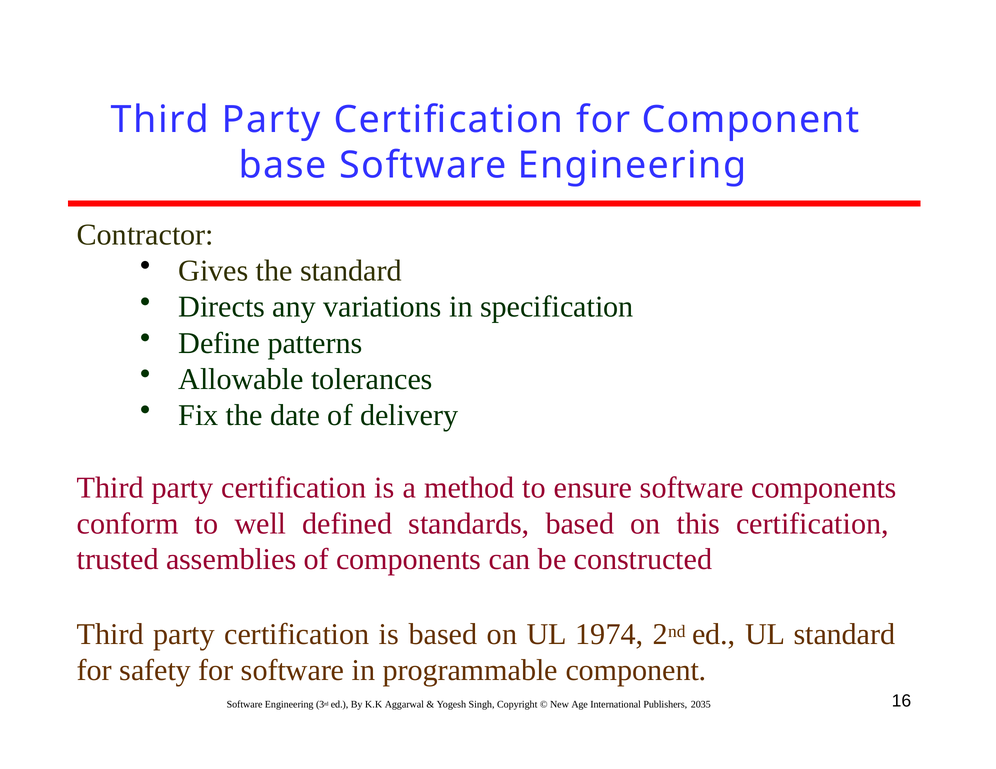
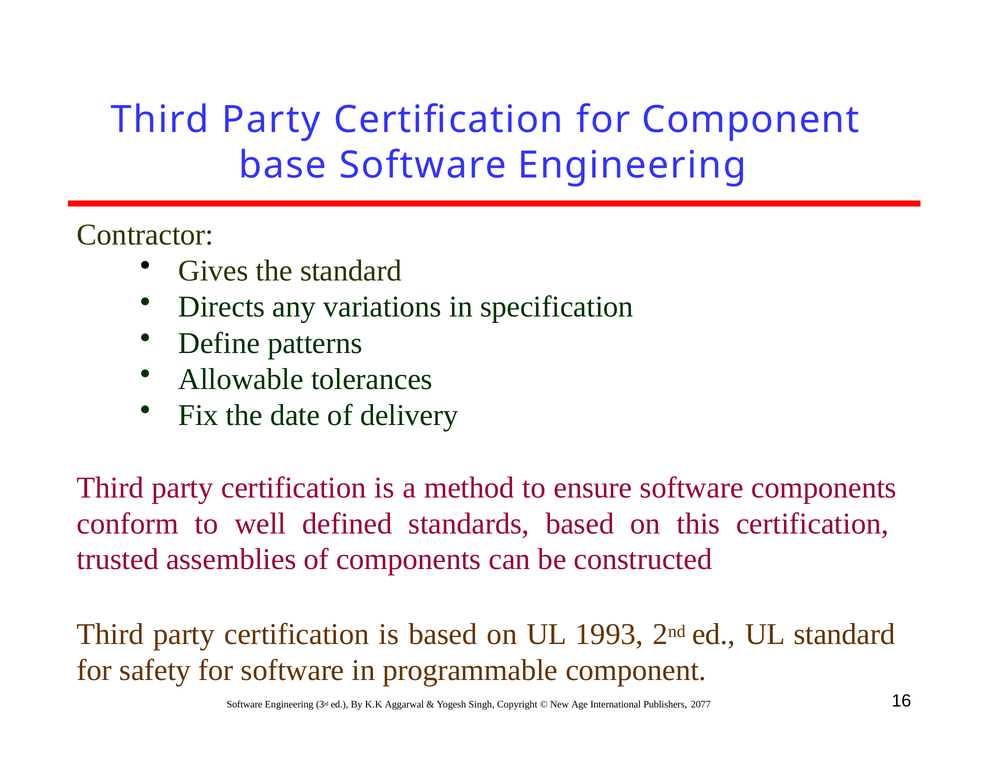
1974: 1974 -> 1993 (609, 635)
2035: 2035 -> 2077 (701, 705)
